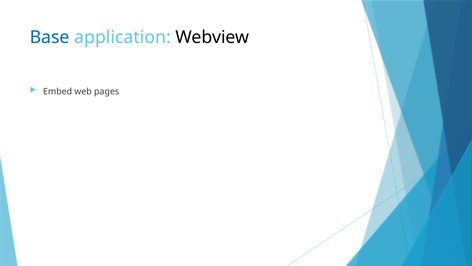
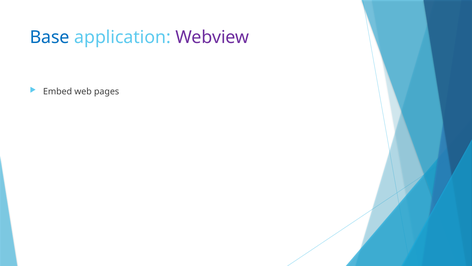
Webview colour: black -> purple (212, 37)
